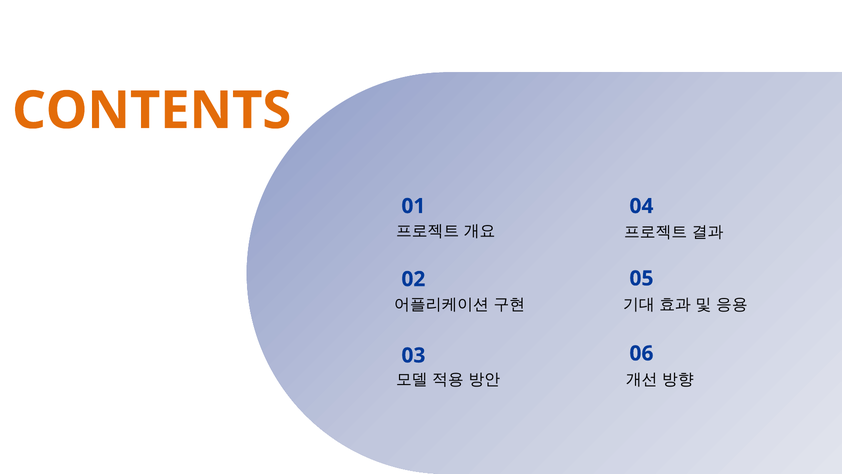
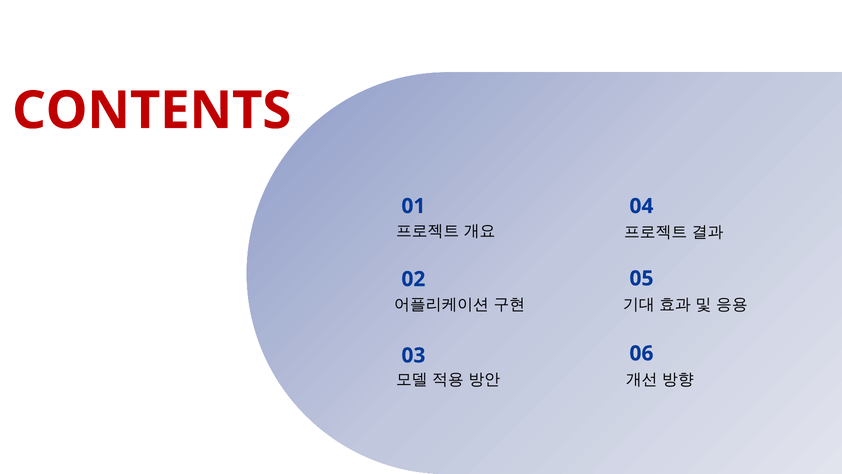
CONTENTS colour: orange -> red (152, 111)
